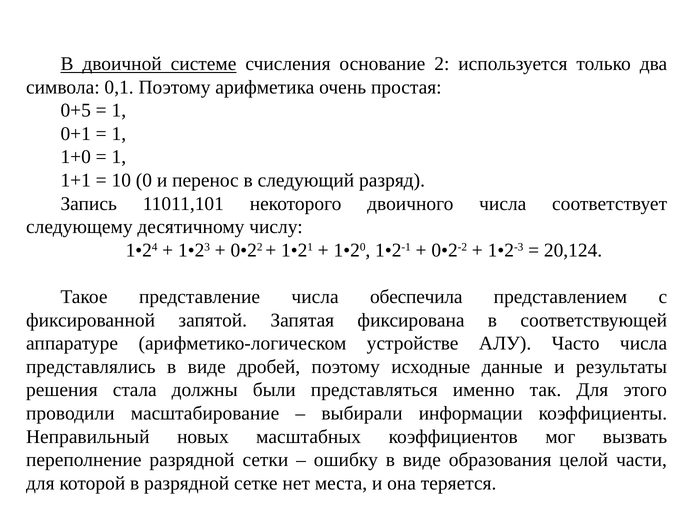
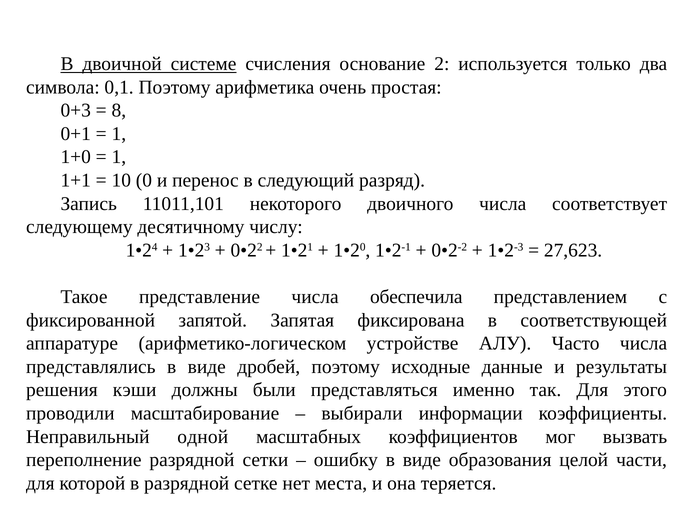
0+5: 0+5 -> 0+3 (76, 111)
1: 1 -> 8 (119, 111)
20,124: 20,124 -> 27,623 (573, 250)
стала: стала -> кэши (135, 390)
новых: новых -> одной (203, 437)
